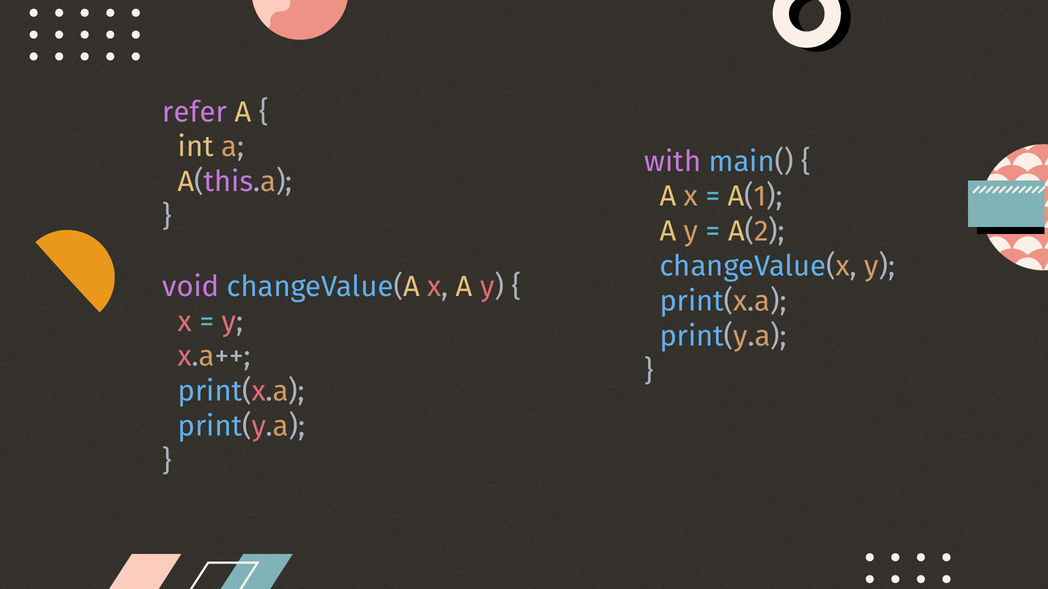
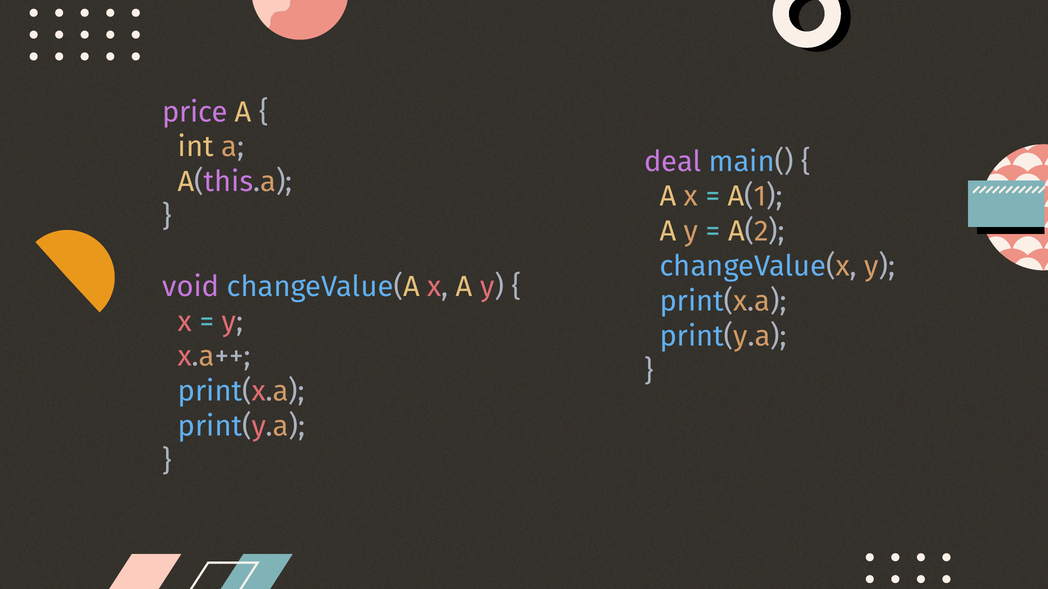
refer: refer -> price (195, 112)
with: with -> deal (673, 162)
